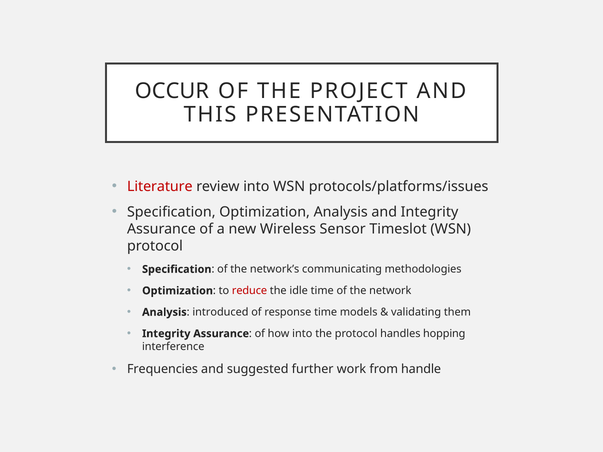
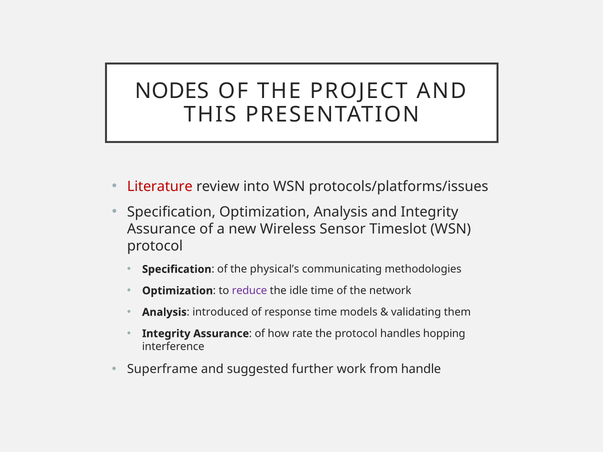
OCCUR: OCCUR -> NODES (172, 91)
network’s: network’s -> physical’s (275, 269)
reduce colour: red -> purple (250, 291)
how into: into -> rate (302, 334)
Frequencies: Frequencies -> Superframe (162, 369)
